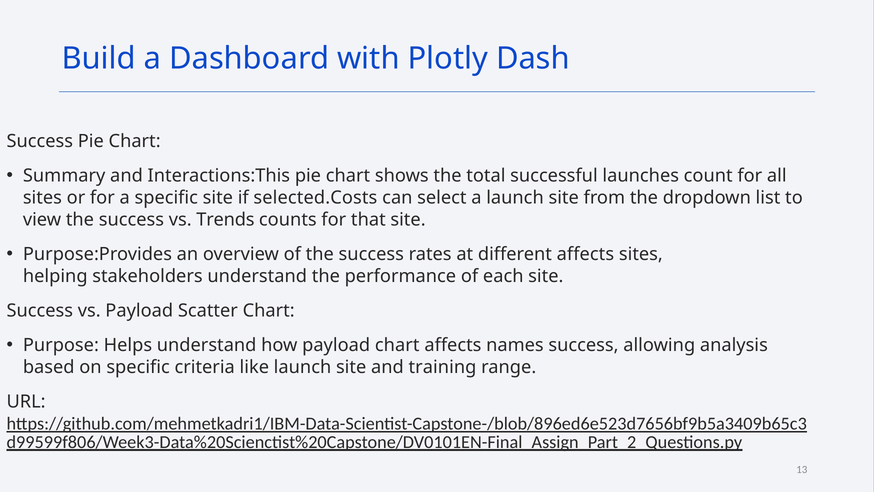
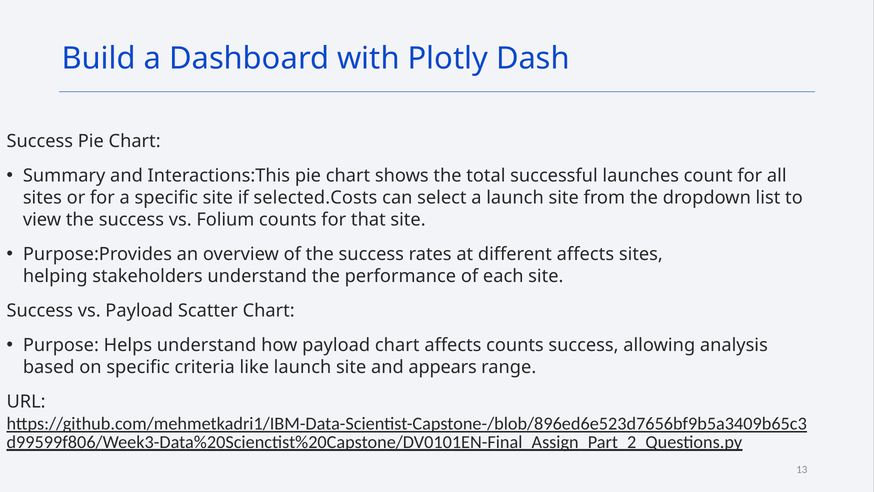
Trends: Trends -> Folium (225, 220)
affects names: names -> counts (515, 345)
training: training -> appears (443, 367)
